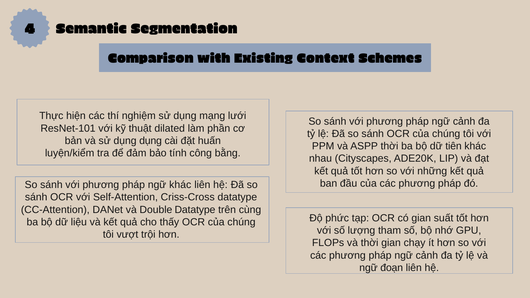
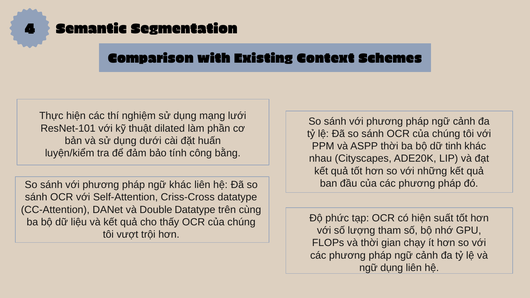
dụng dụng: dụng -> dưới (150, 141)
tiên: tiên -> tinh (454, 146)
có gian: gian -> hiện (421, 218)
ngữ đoạn: đoạn -> dụng (392, 268)
